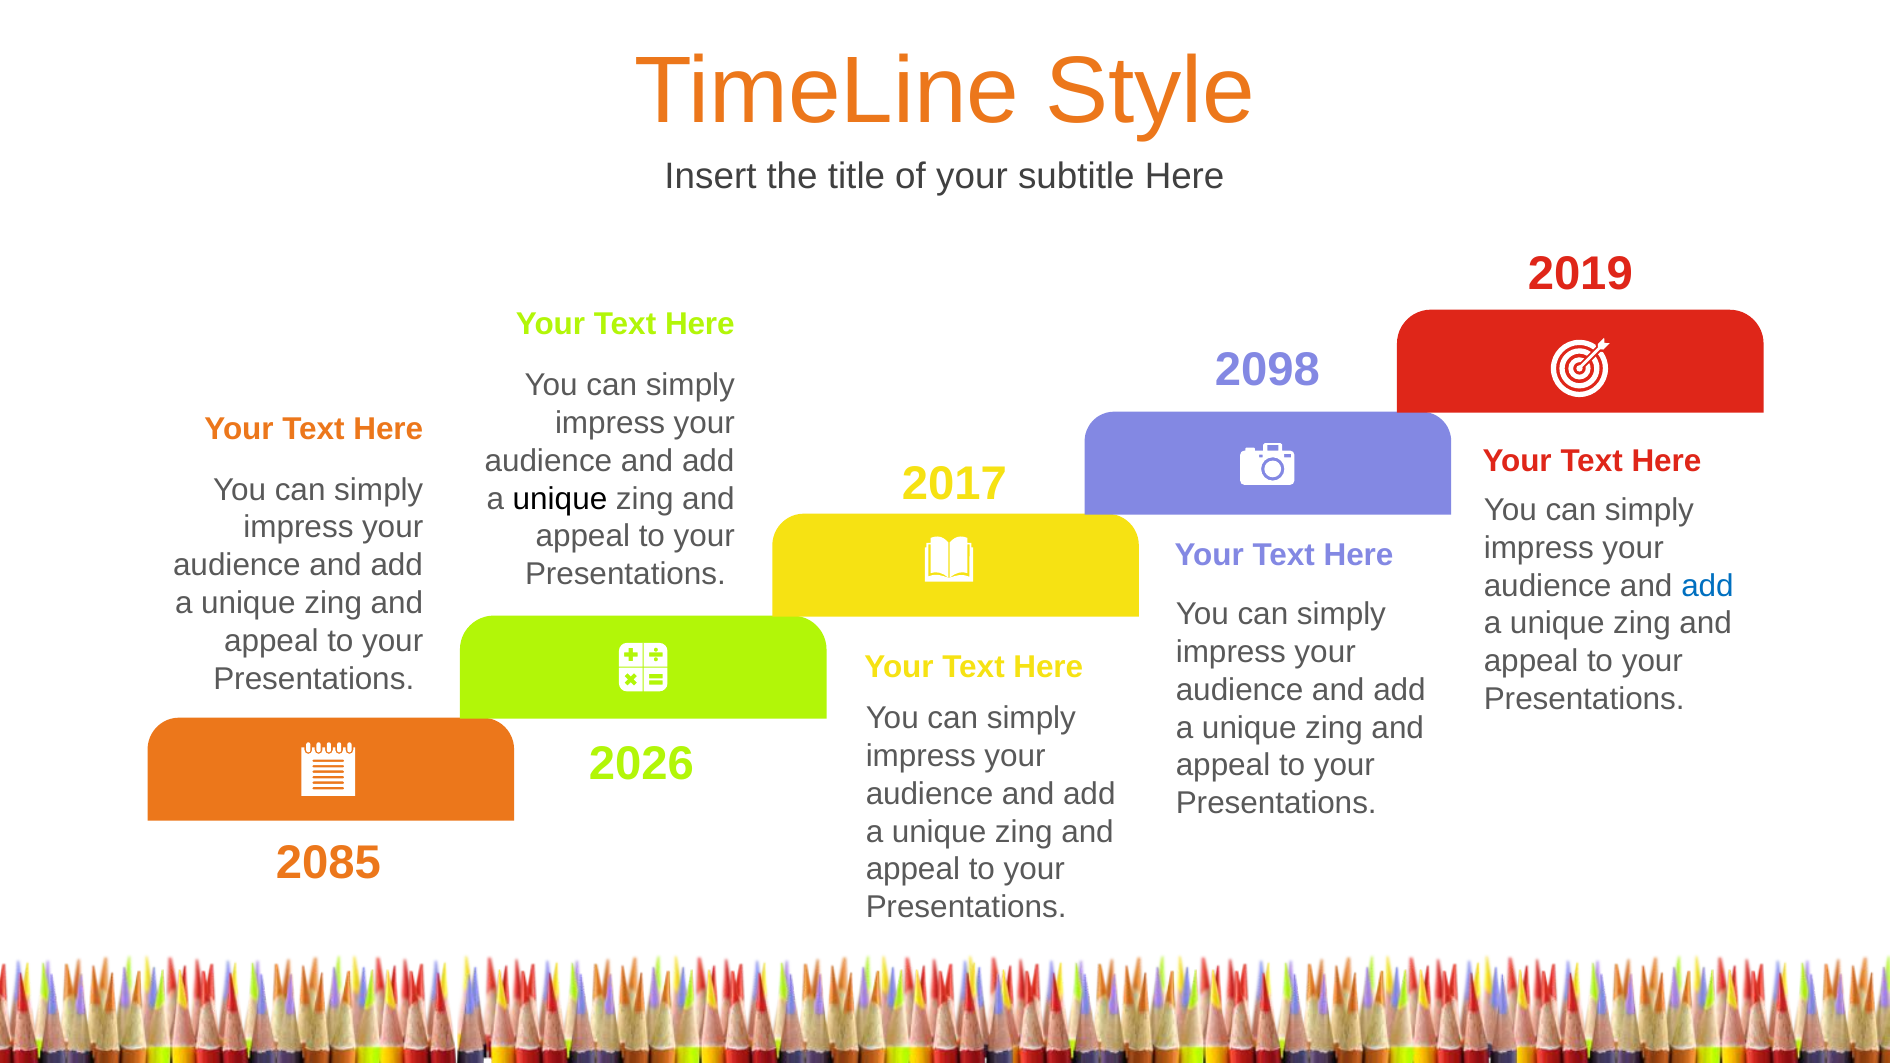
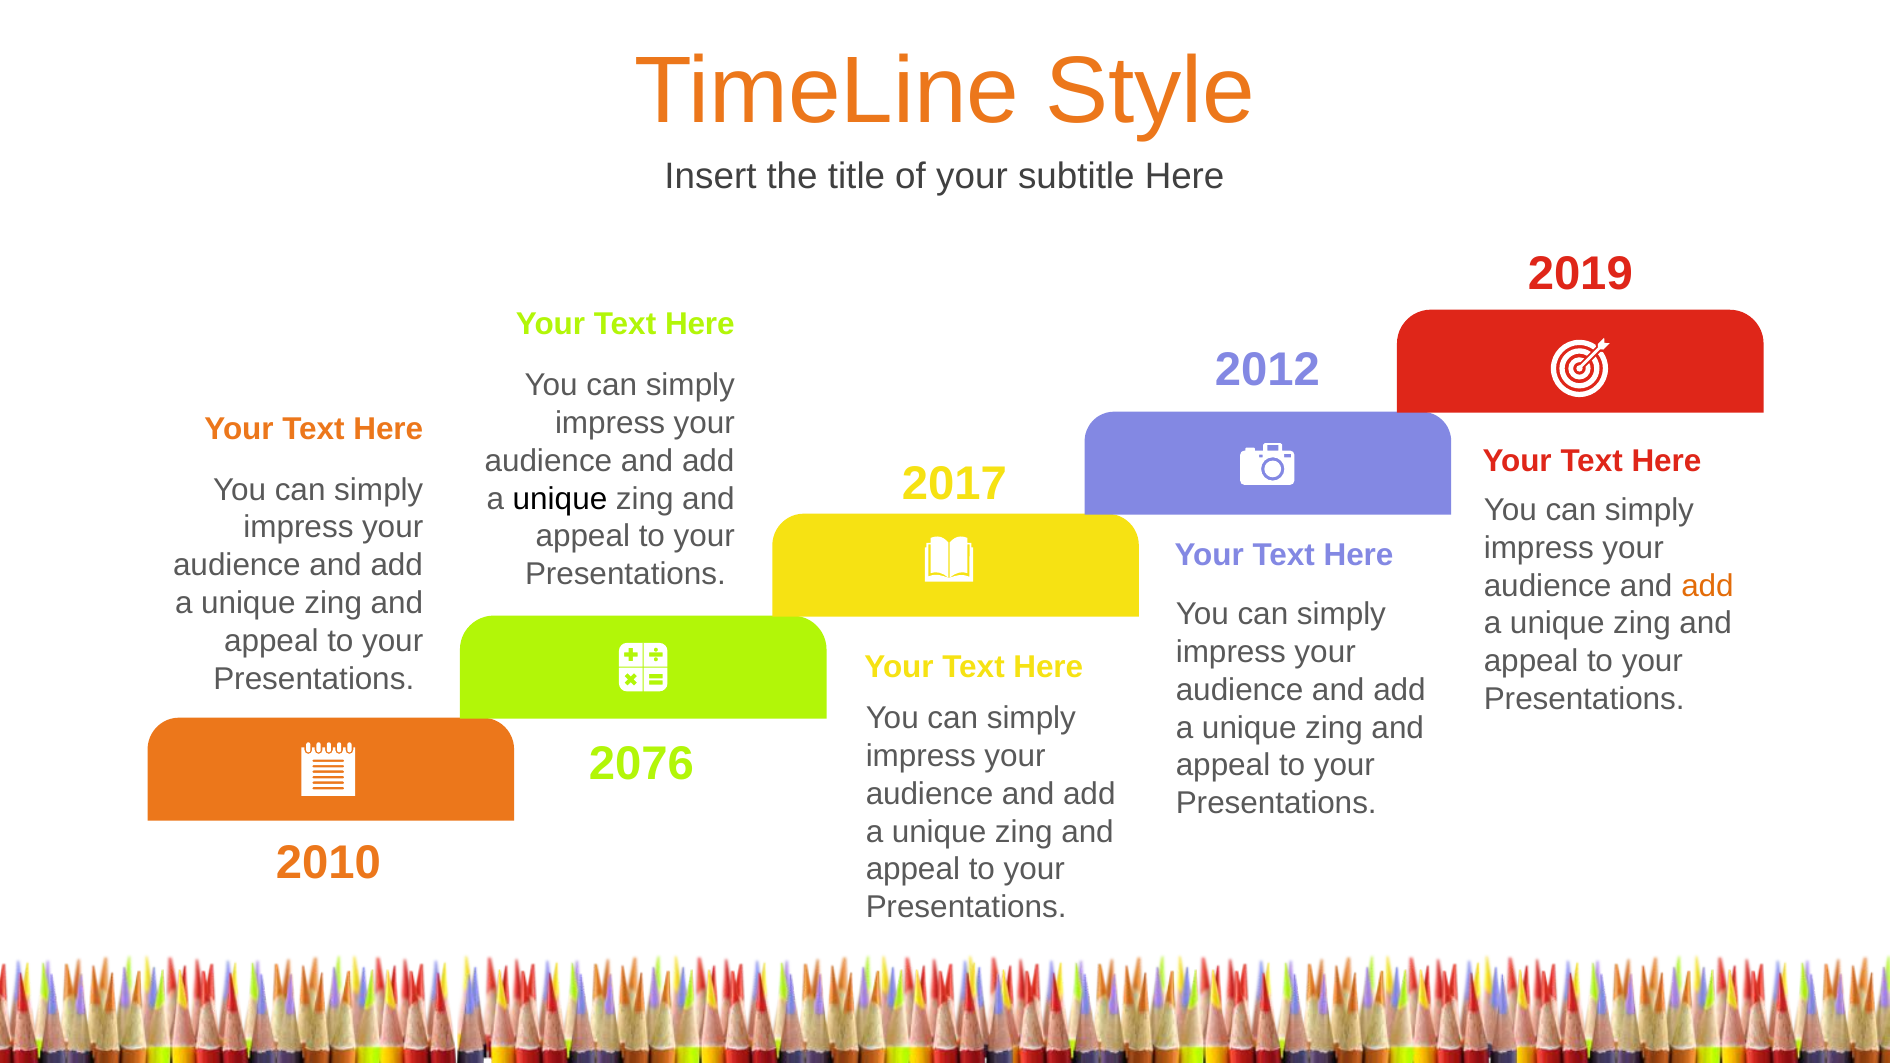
2098: 2098 -> 2012 (1267, 370)
add colour: blue -> orange (1707, 586)
2026: 2026 -> 2076 (641, 764)
2085: 2085 -> 2010 (328, 863)
